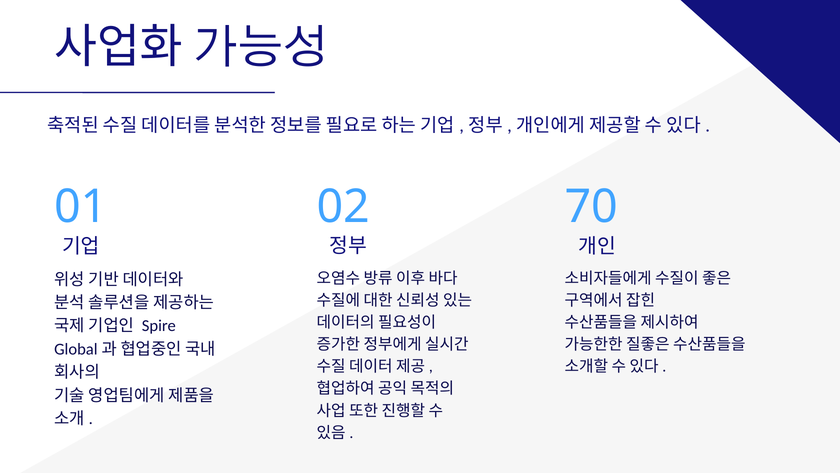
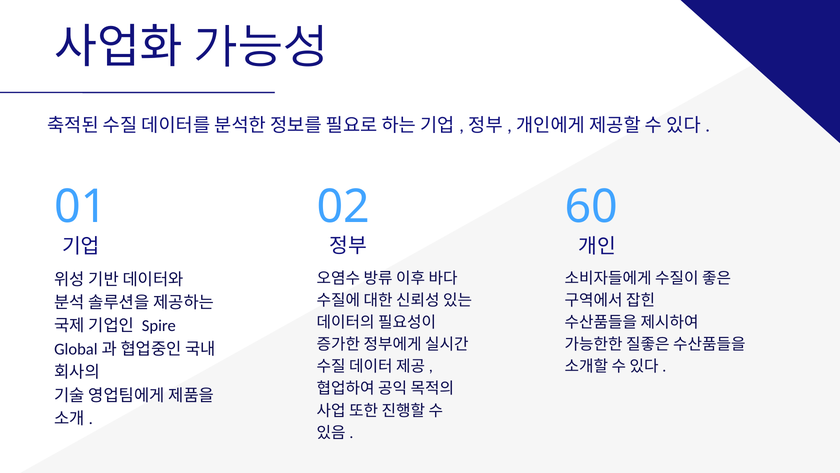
70: 70 -> 60 (591, 207)
